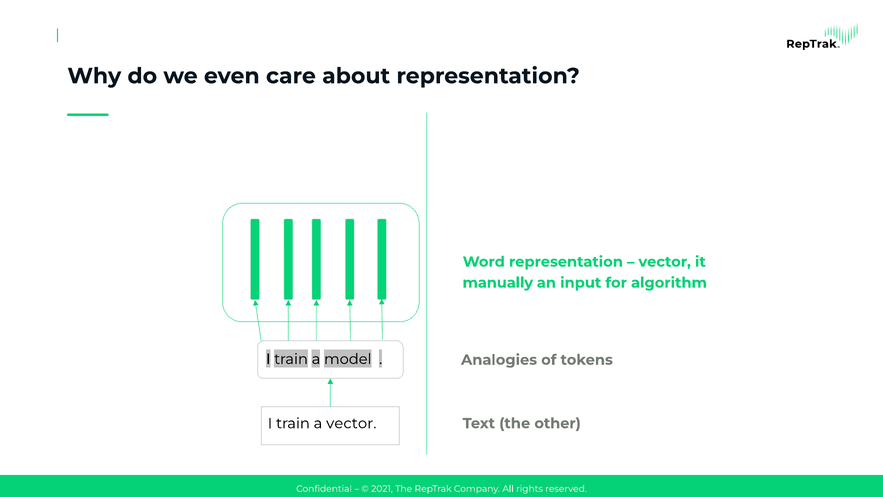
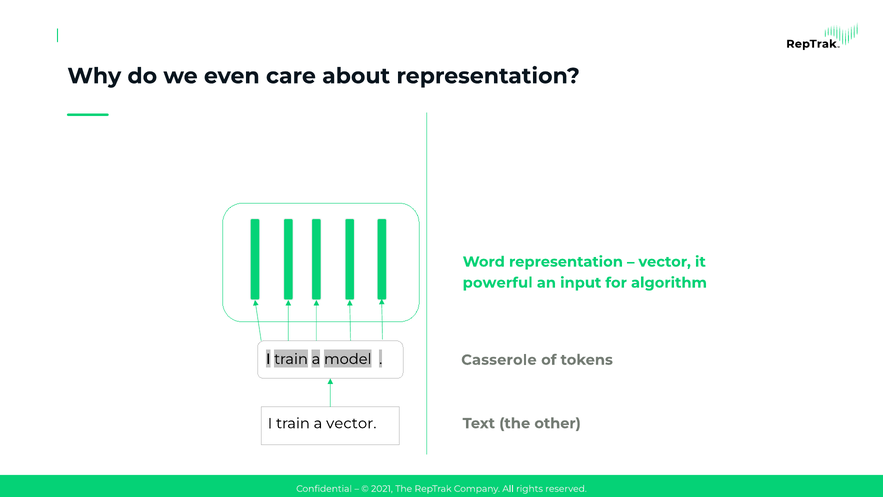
manually: manually -> powerful (498, 283)
Analogies: Analogies -> Casserole (499, 360)
